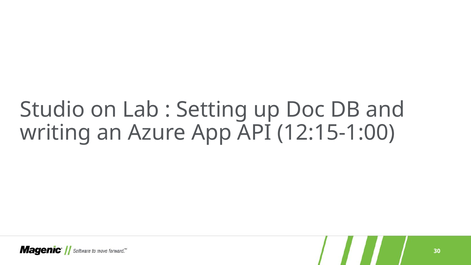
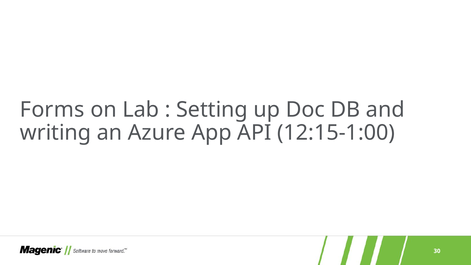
Studio: Studio -> Forms (52, 110)
